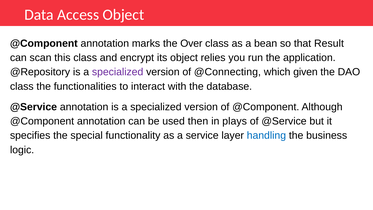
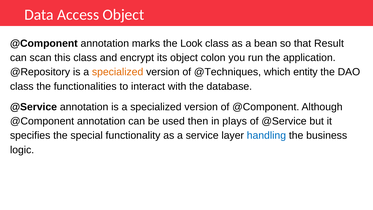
Over: Over -> Look (191, 43)
relies: relies -> colon (213, 58)
specialized colour: purple -> orange (118, 72)
@Connecting: @Connecting -> @Techniques (228, 72)
given: given -> entity (305, 72)
